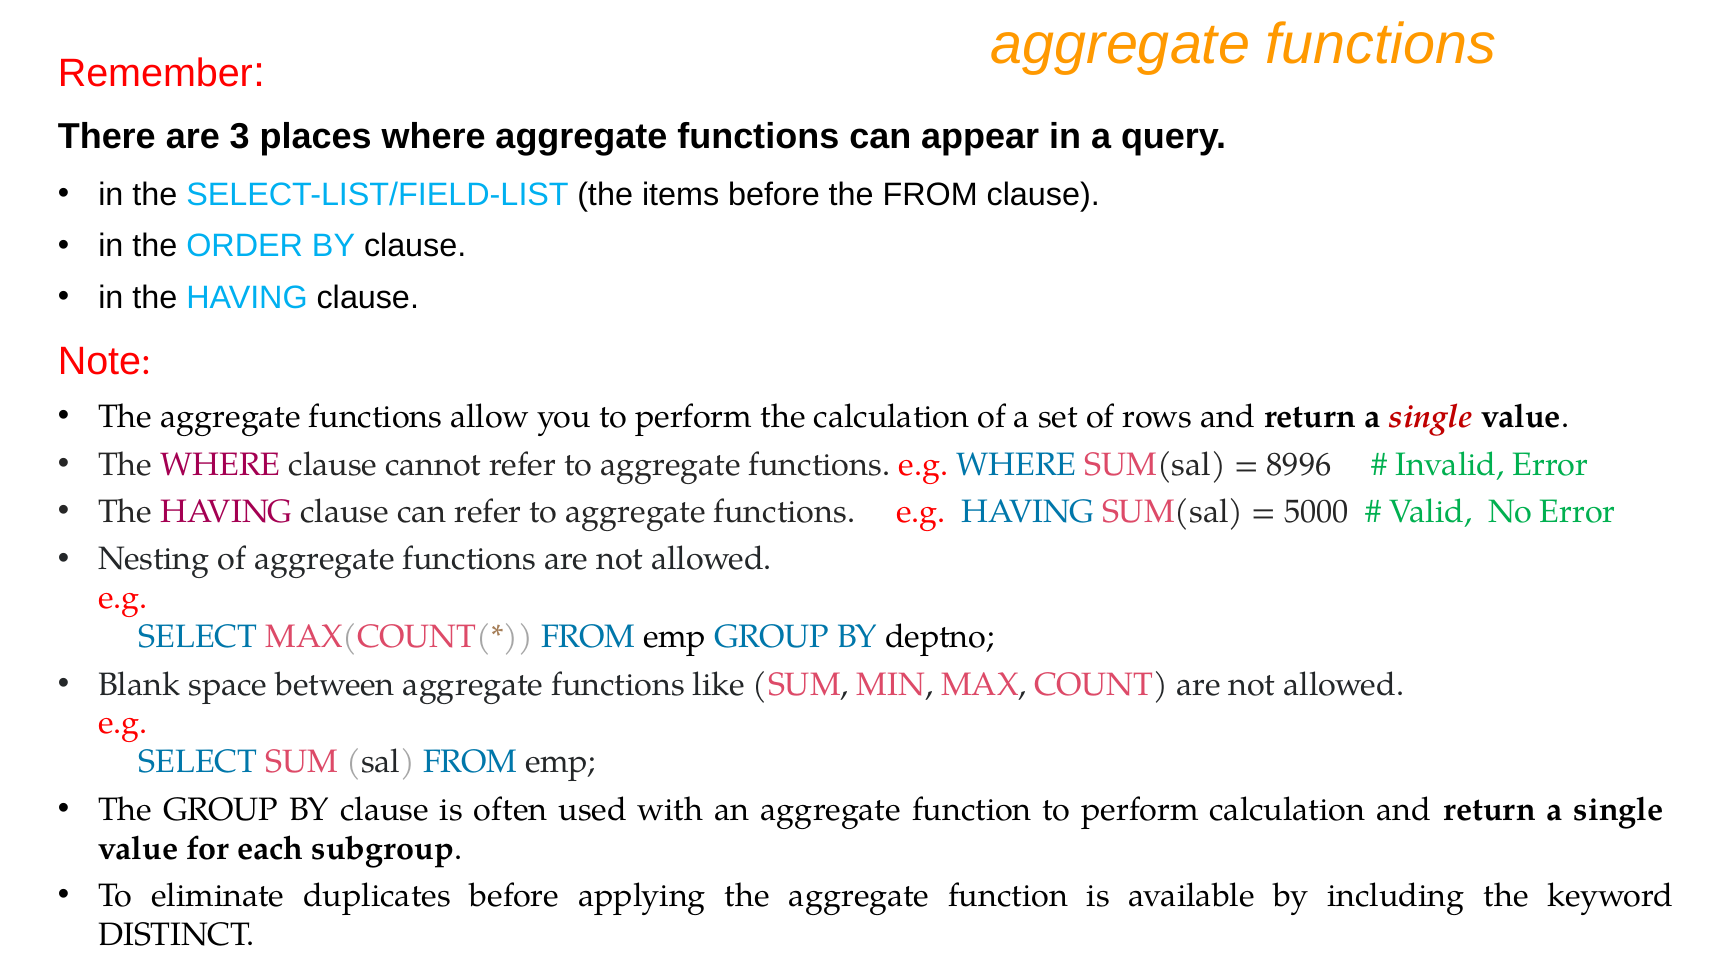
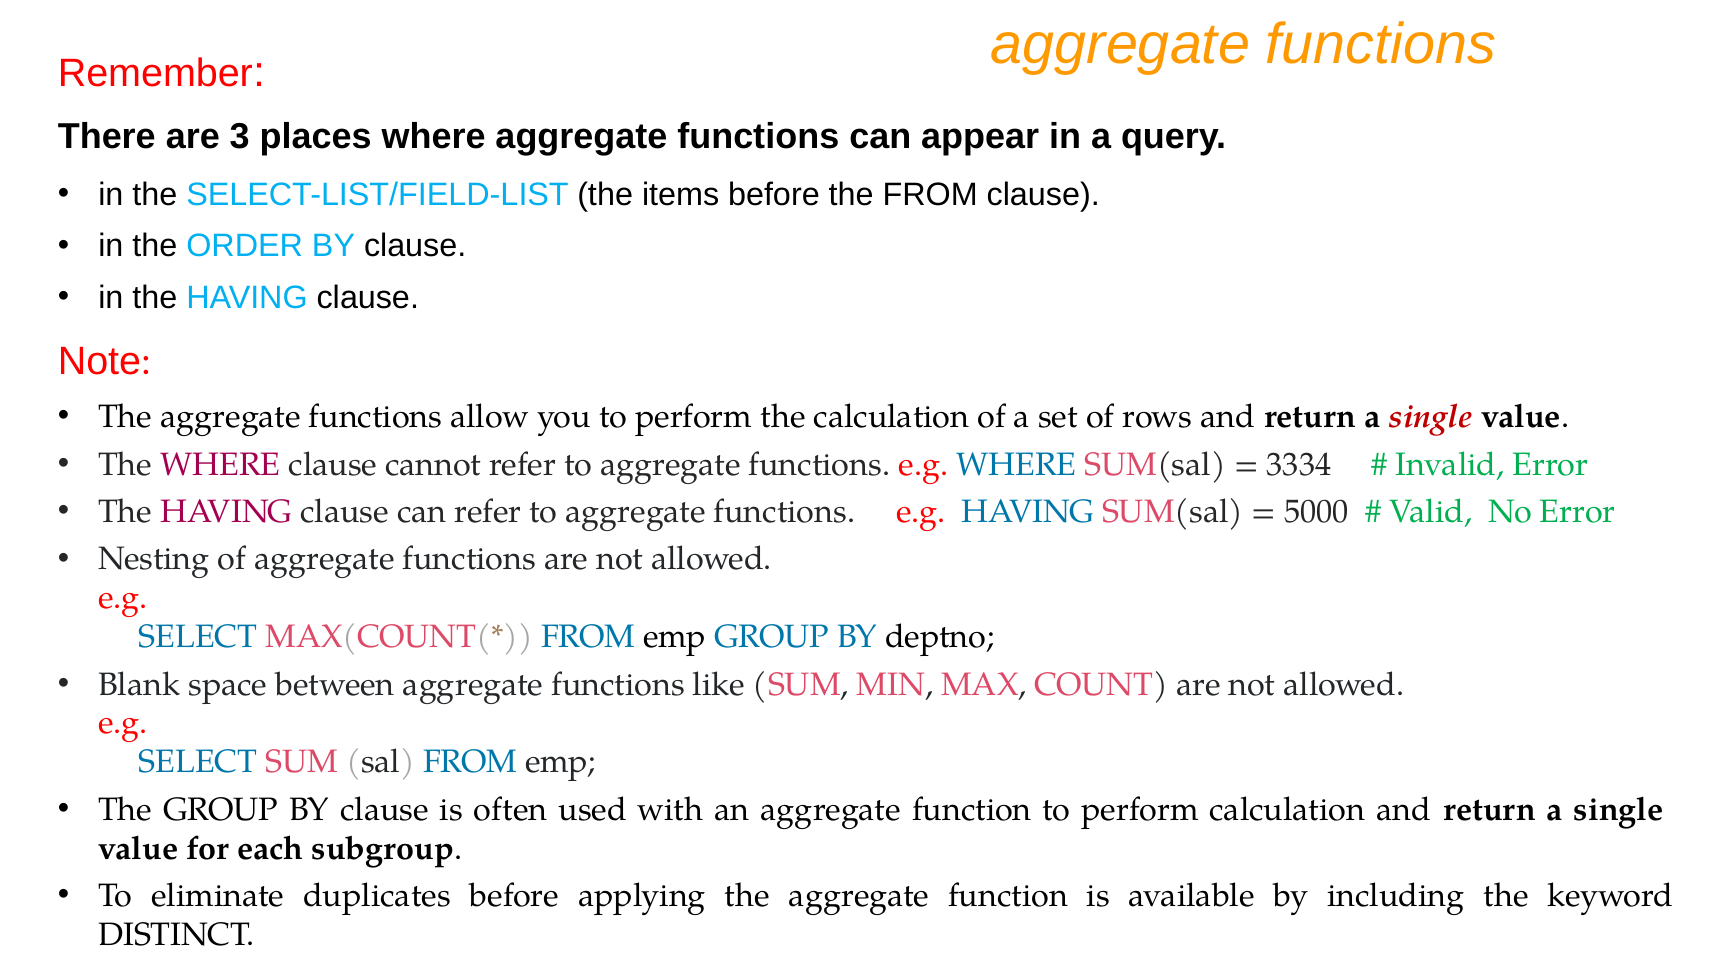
8996: 8996 -> 3334 (1299, 464)
